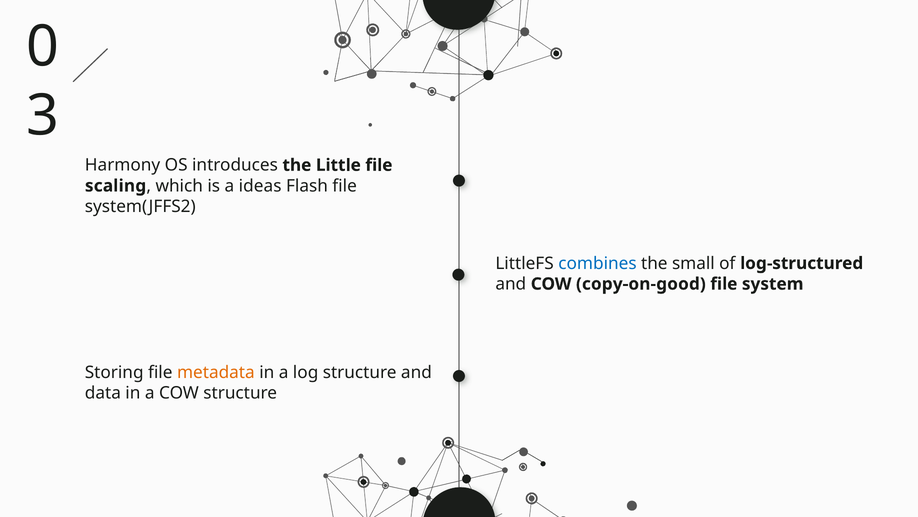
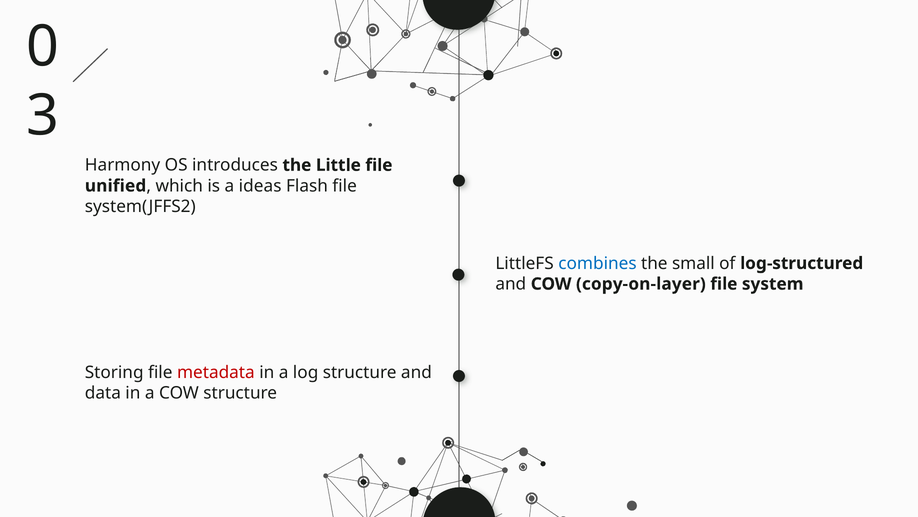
scaling: scaling -> unified (116, 186)
copy-on-good: copy-on-good -> copy-on-layer (641, 284)
metadata colour: orange -> red (216, 372)
